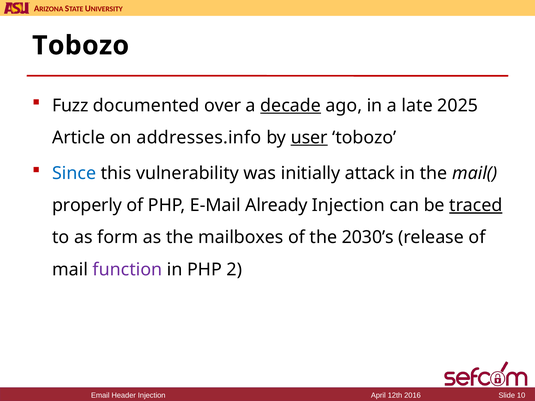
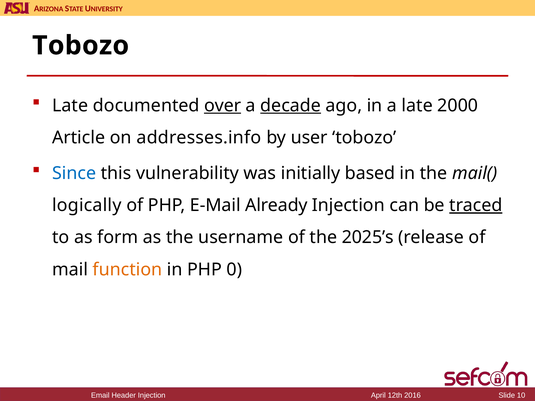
Fuzz: Fuzz -> Late (70, 106)
over underline: none -> present (223, 106)
2025: 2025 -> 2000 (458, 106)
user underline: present -> none (309, 138)
attack: attack -> based (370, 173)
properly: properly -> logically (87, 205)
mailboxes: mailboxes -> username (241, 238)
2030’s: 2030’s -> 2025’s (368, 238)
function colour: purple -> orange (127, 270)
2: 2 -> 0 (234, 270)
